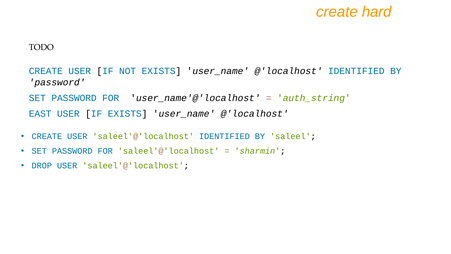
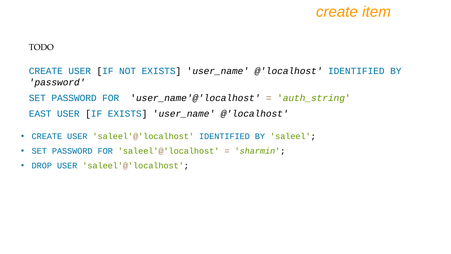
hard: hard -> item (377, 12)
